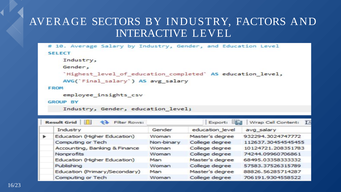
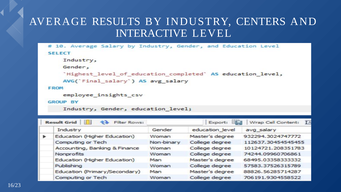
SECTORS: SECTORS -> RESULTS (116, 21)
FACTORS: FACTORS -> CENTERS (261, 21)
